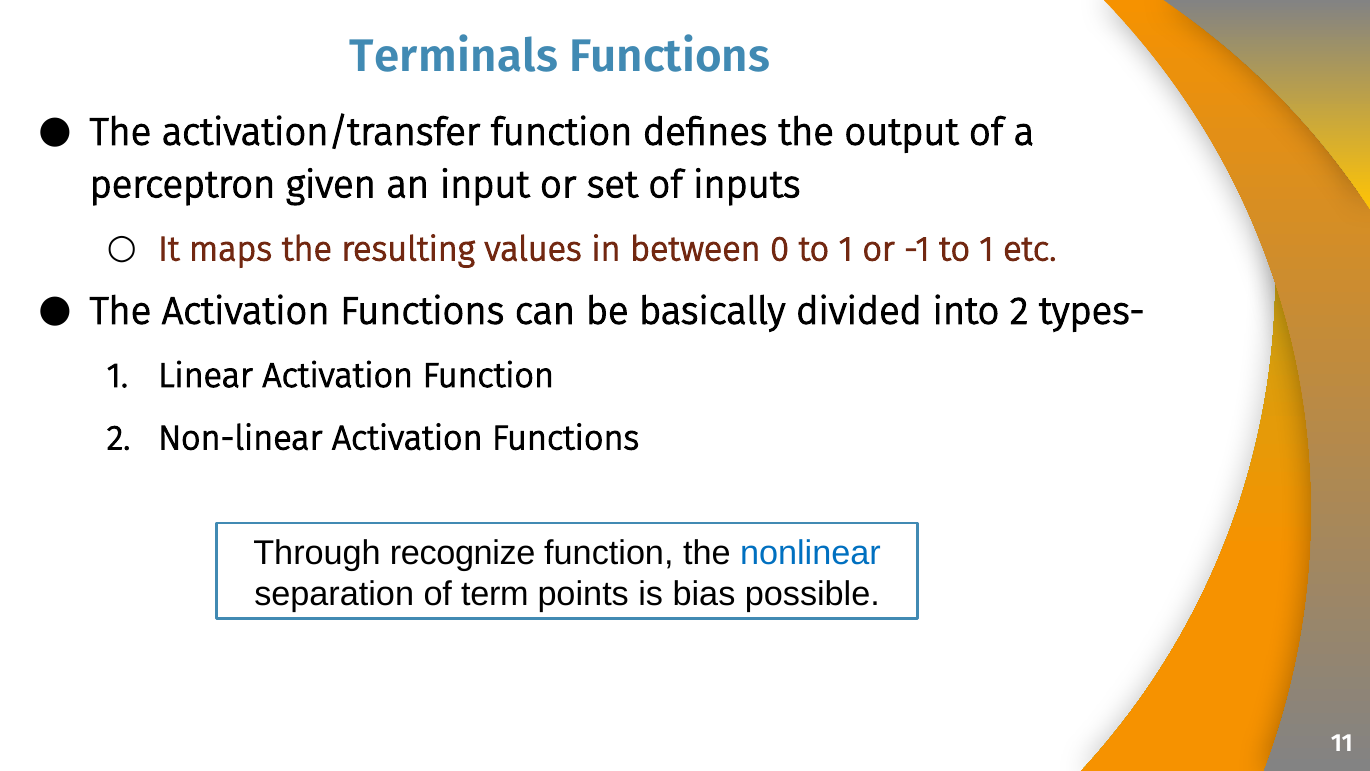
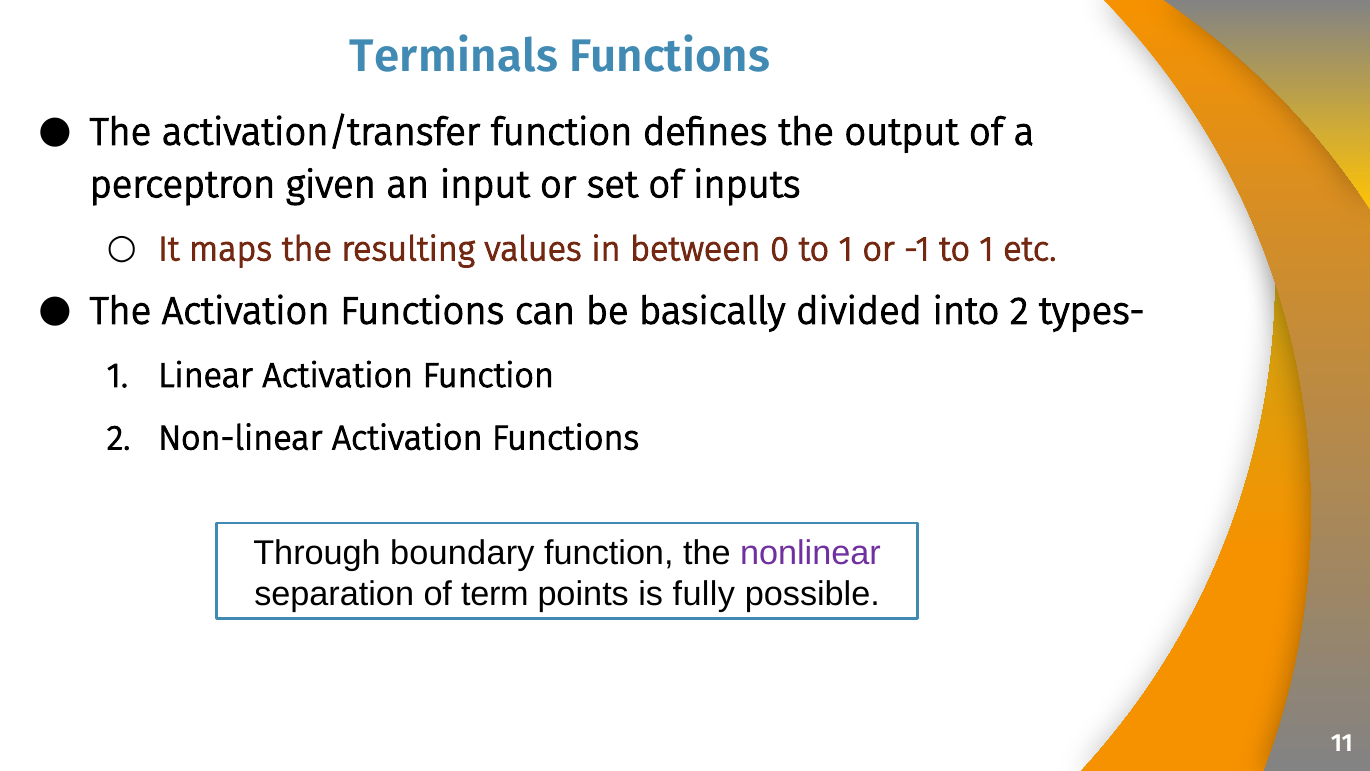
recognize: recognize -> boundary (462, 552)
nonlinear colour: blue -> purple (810, 552)
bias: bias -> fully (704, 594)
